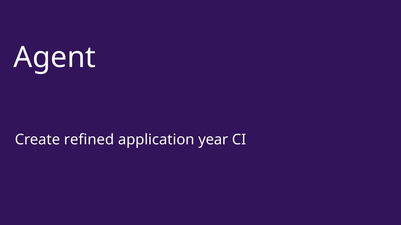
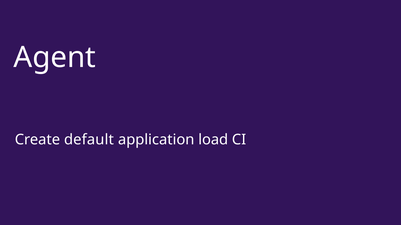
refined: refined -> default (89, 140)
year: year -> load (213, 140)
